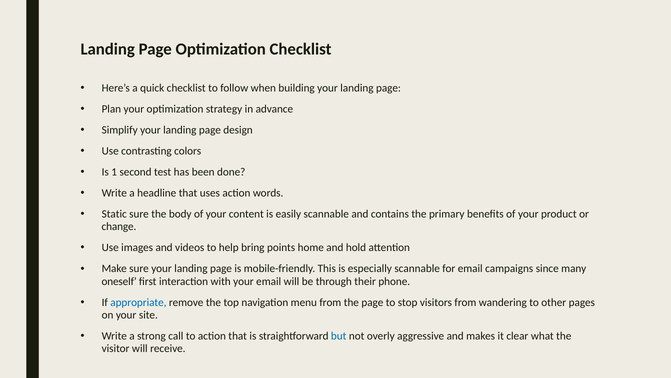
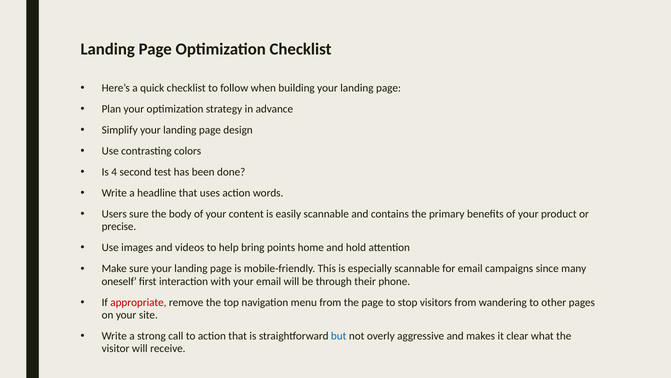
1: 1 -> 4 (114, 172)
Static: Static -> Users (114, 214)
change: change -> precise (119, 226)
appropriate colour: blue -> red (138, 302)
